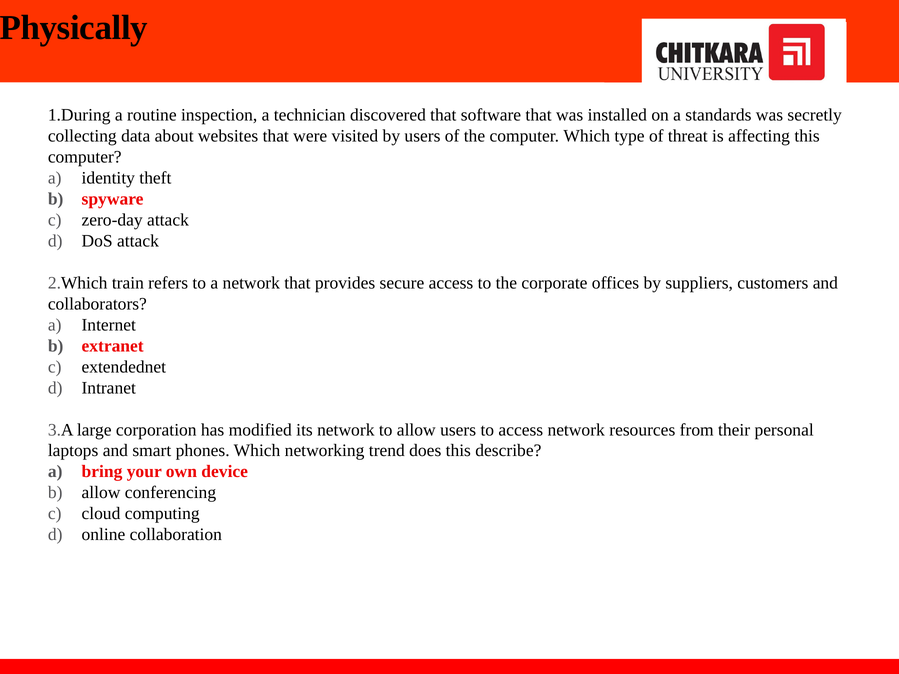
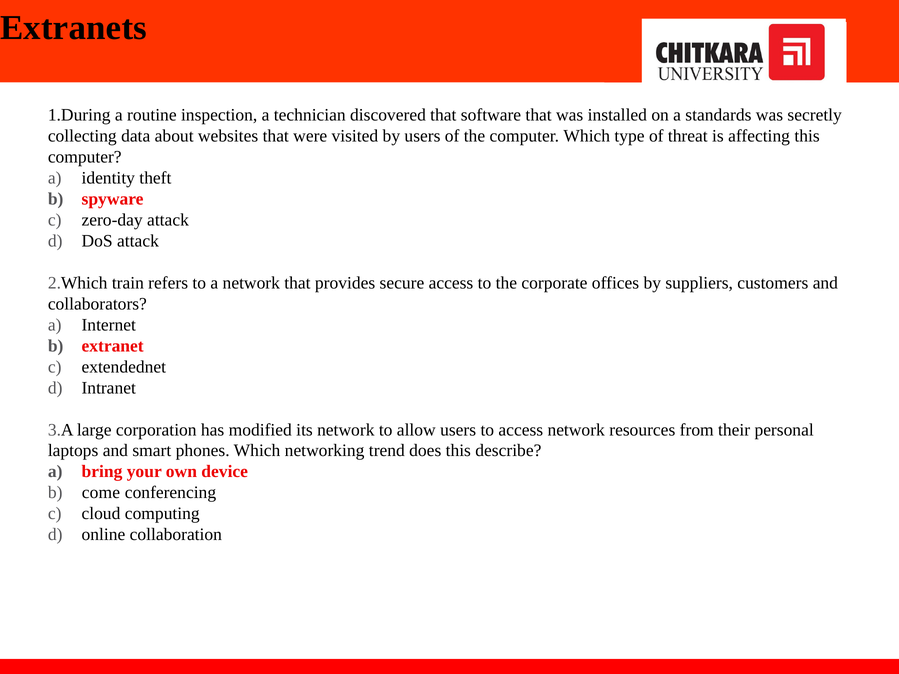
Physically: Physically -> Extranets (74, 27)
allow: allow -> come (101, 493)
